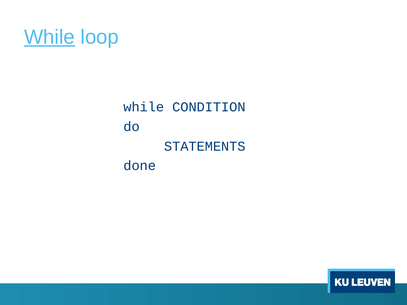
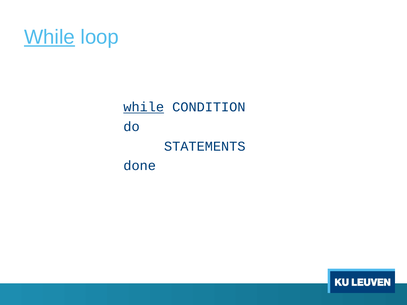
while underline: none -> present (144, 107)
